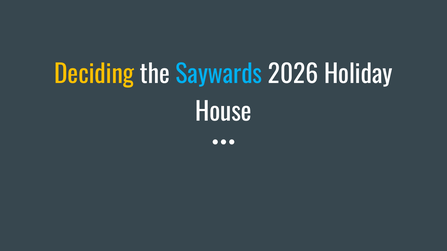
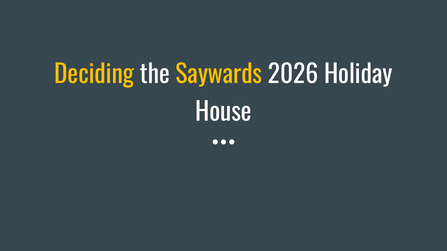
Saywards colour: light blue -> yellow (219, 75)
